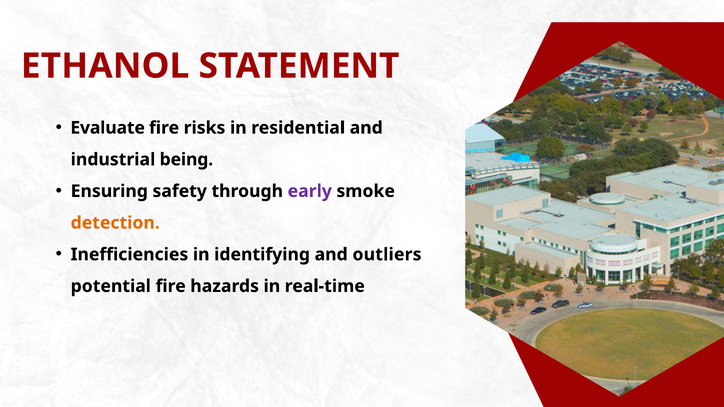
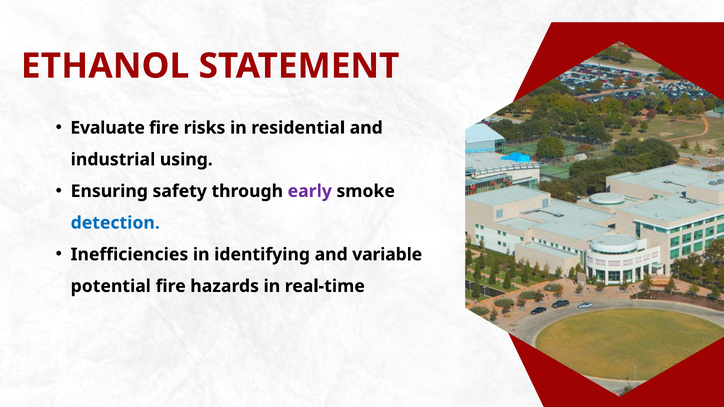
being: being -> using (186, 160)
detection colour: orange -> blue (115, 223)
outliers: outliers -> variable (387, 255)
